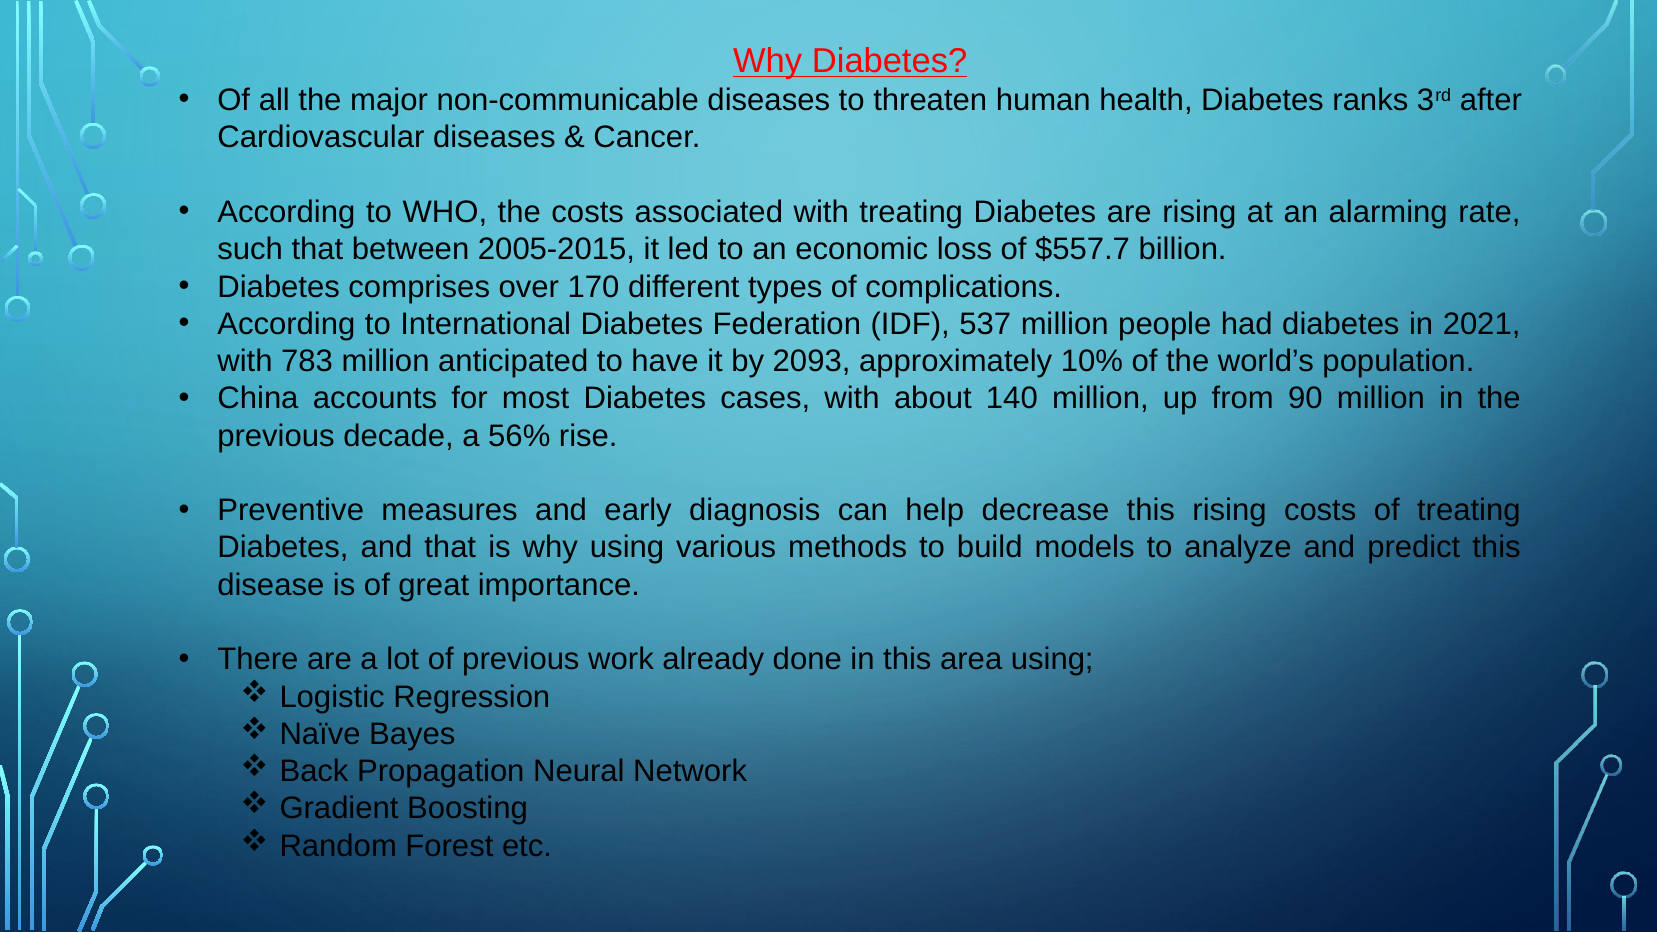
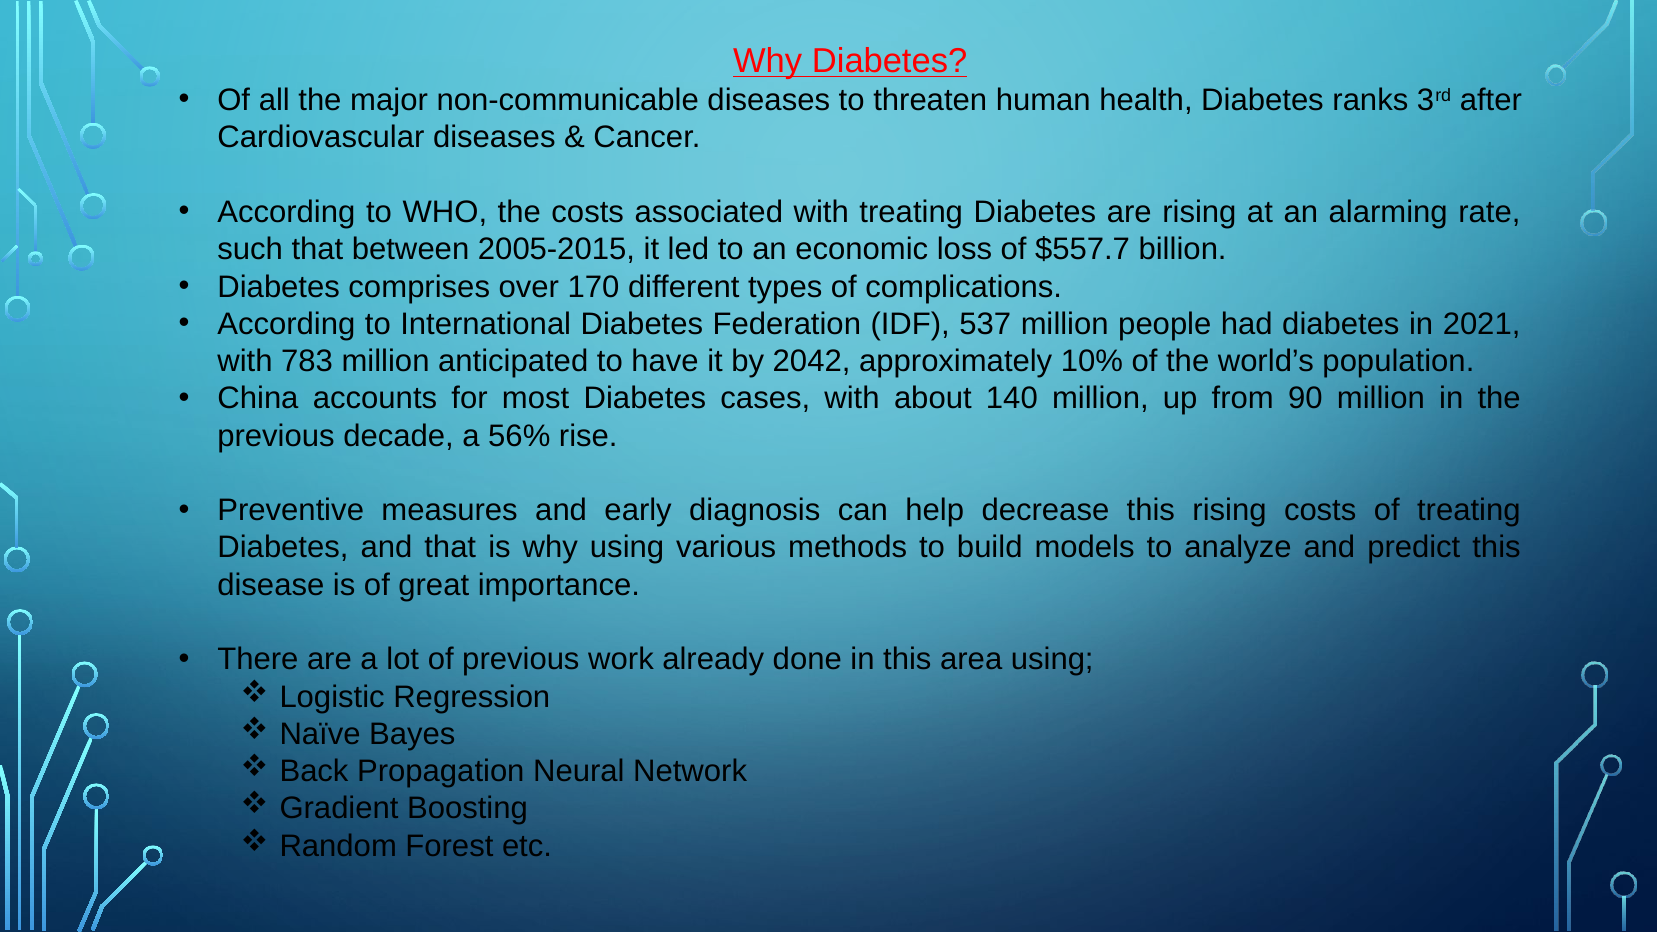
2093: 2093 -> 2042 (812, 361)
